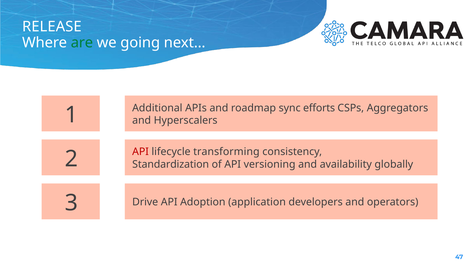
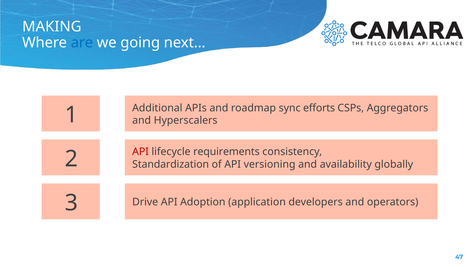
RELEASE: RELEASE -> MAKING (52, 27)
are colour: green -> blue (82, 43)
transforming: transforming -> requirements (226, 152)
